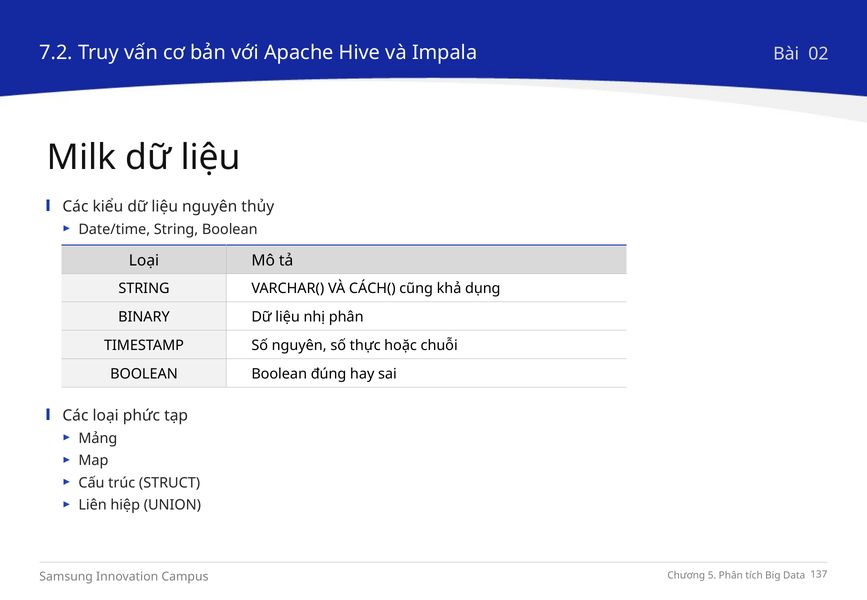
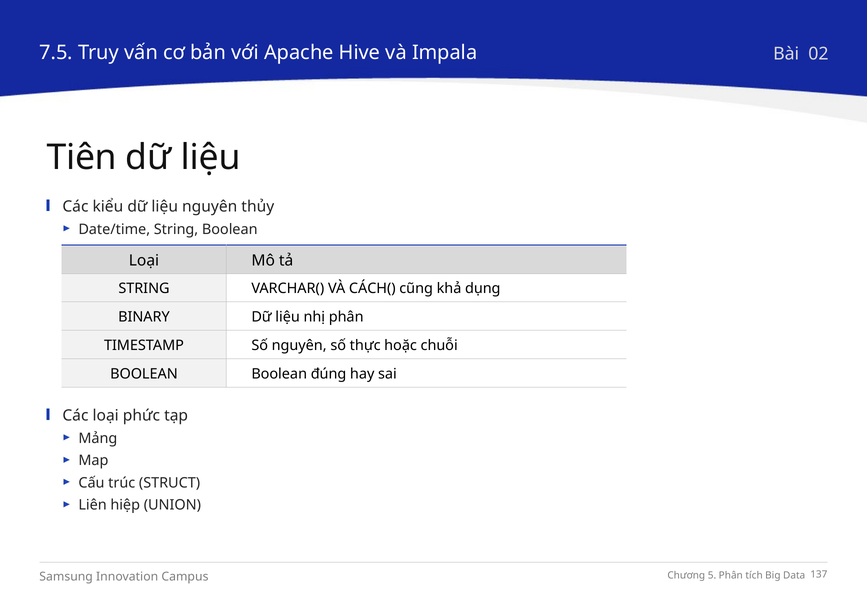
7.2: 7.2 -> 7.5 (56, 53)
Milk: Milk -> Tiên (82, 157)
